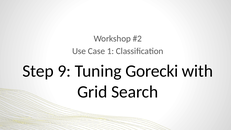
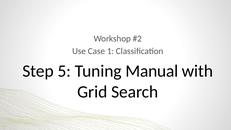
9: 9 -> 5 (64, 71)
Gorecki: Gorecki -> Manual (152, 71)
